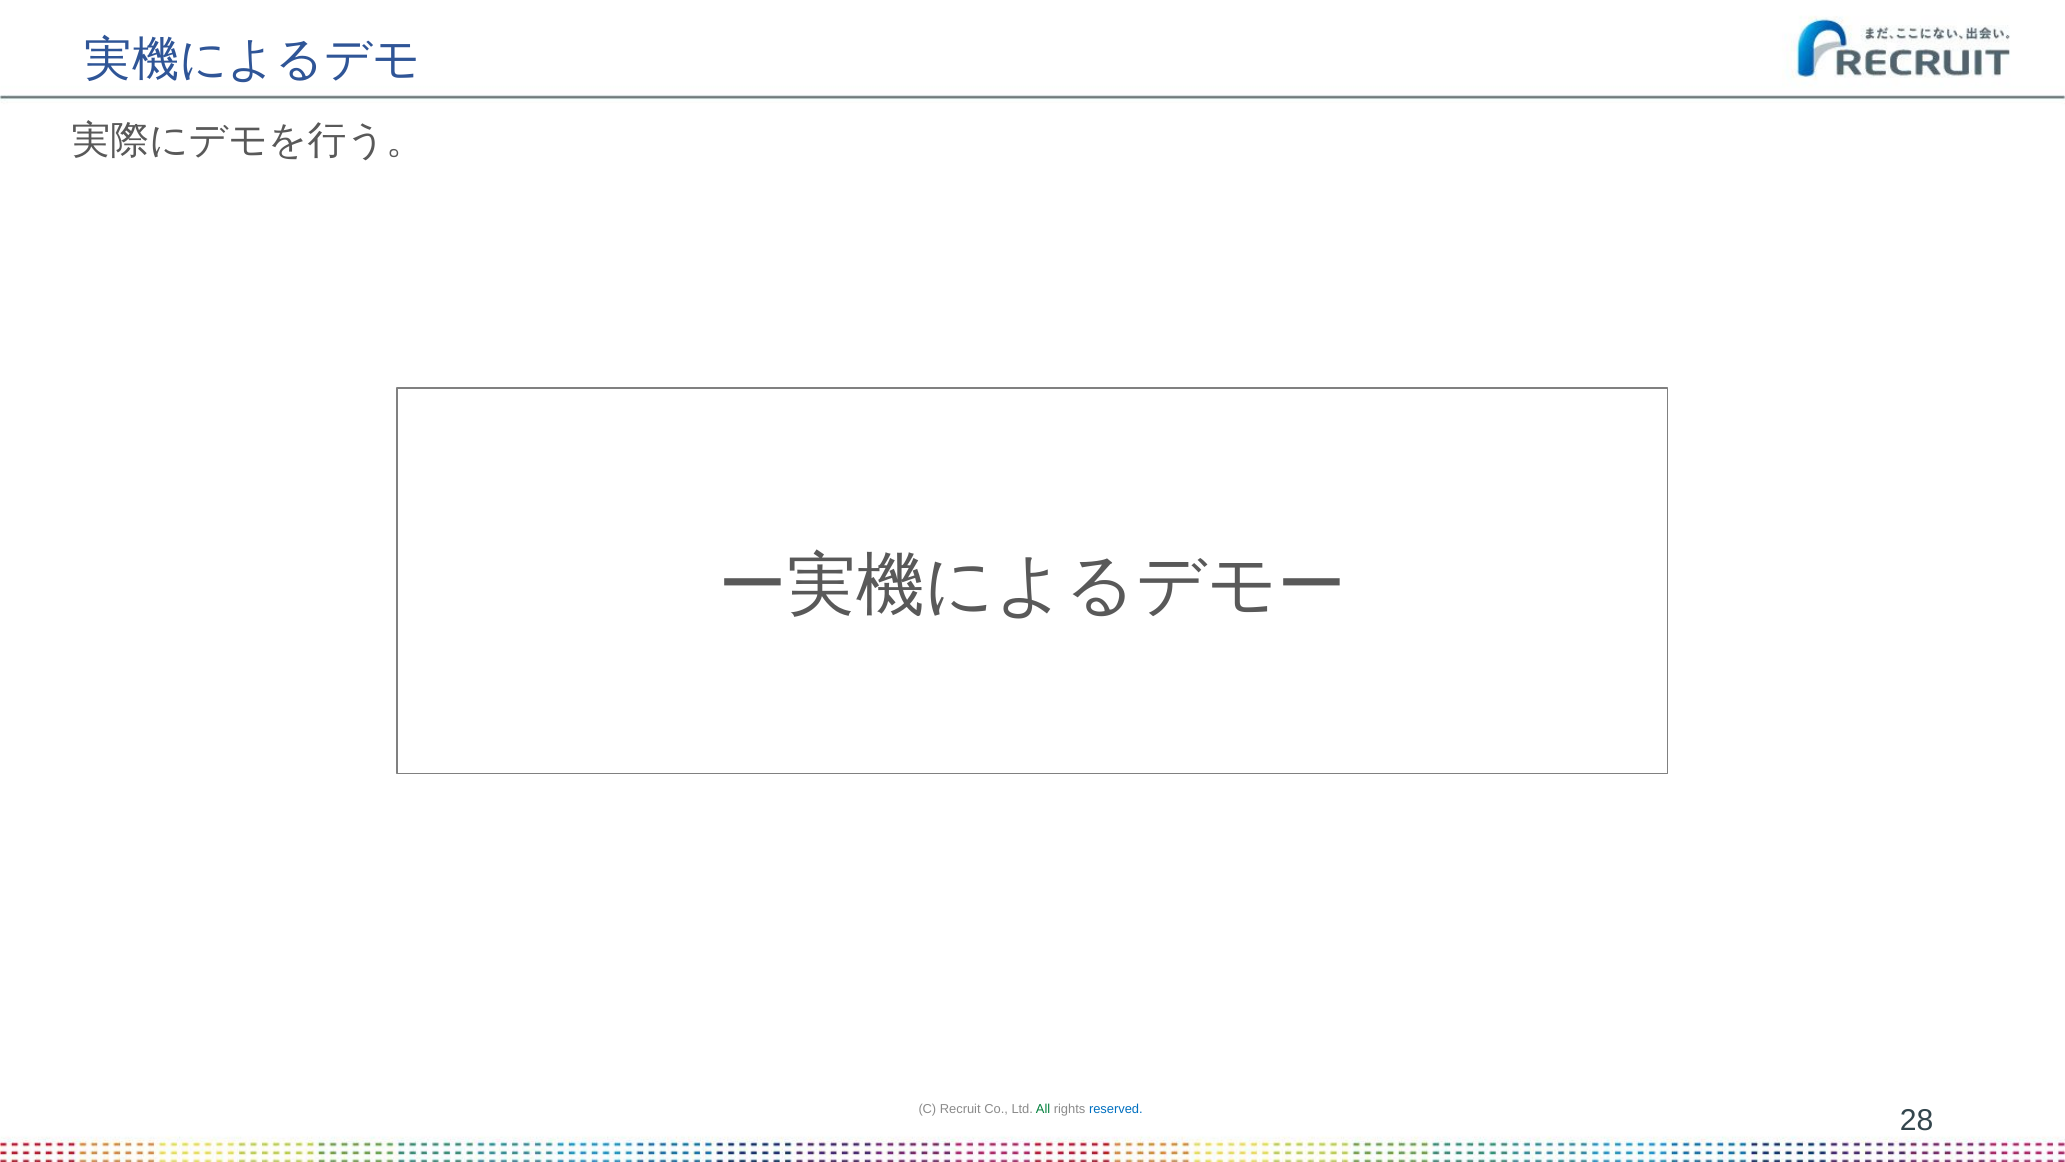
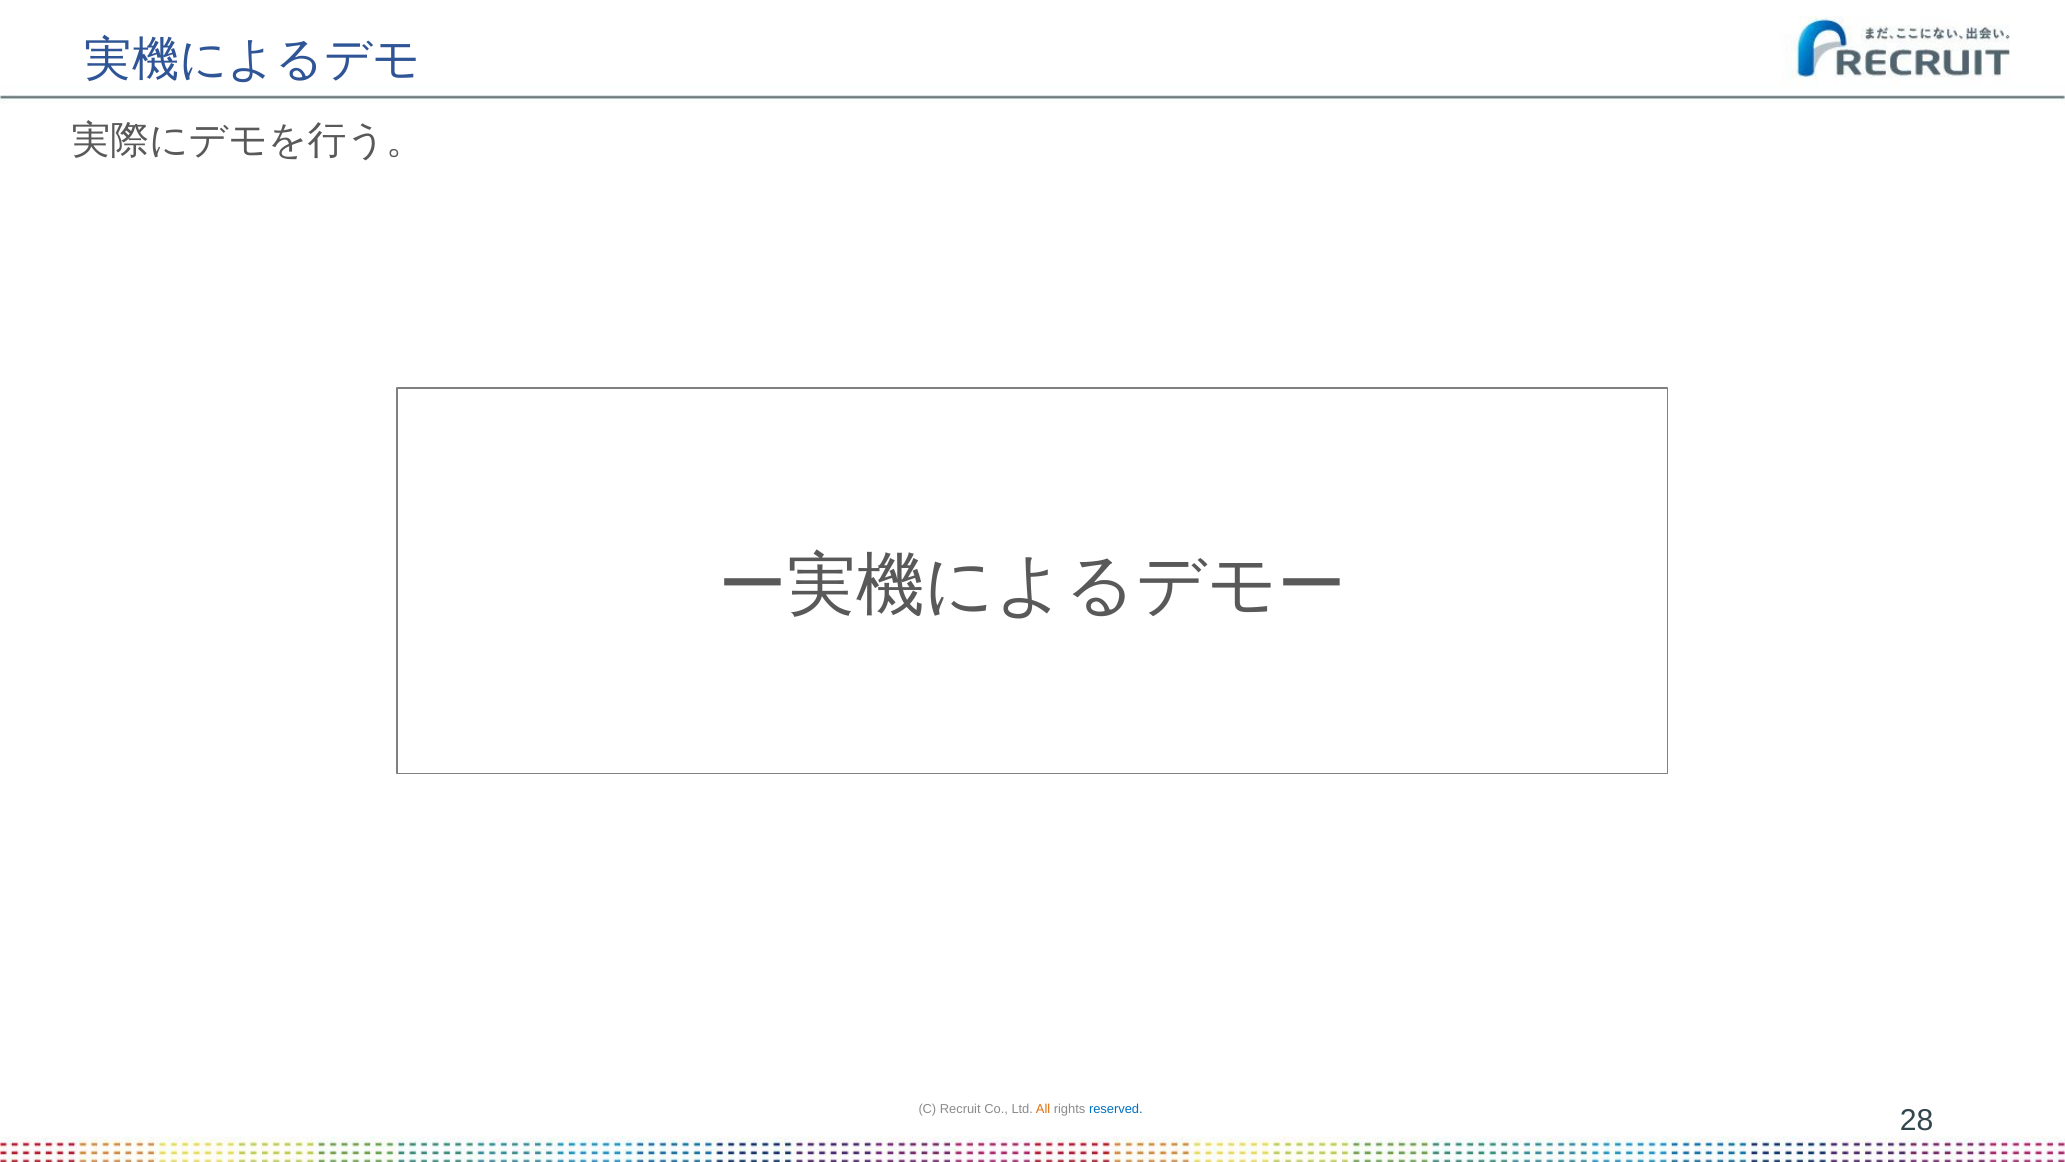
All colour: green -> orange (1043, 1108)
